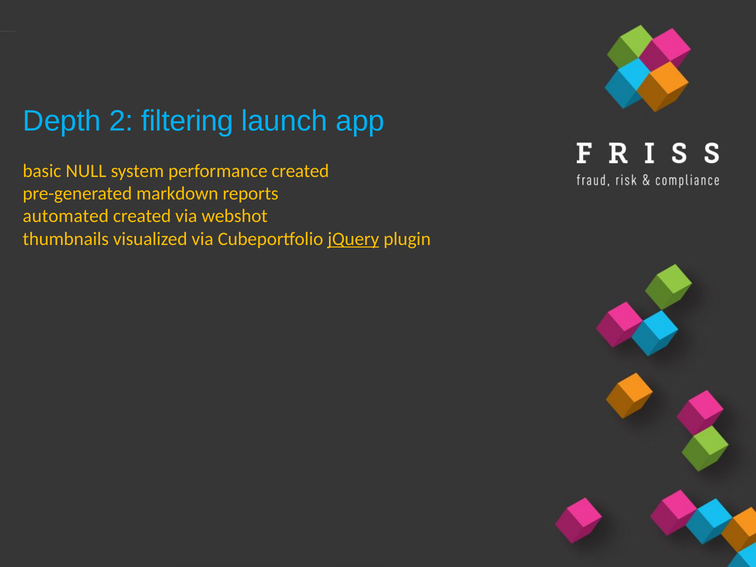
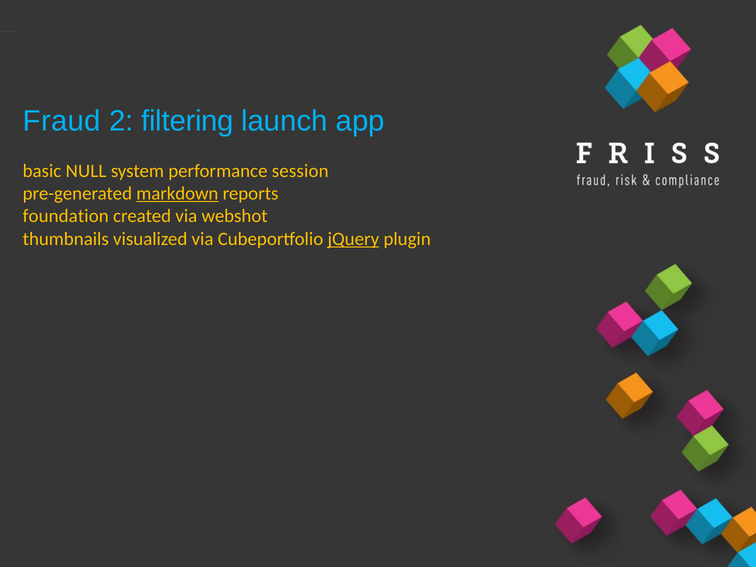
Depth: Depth -> Fraud (62, 121)
performance created: created -> session (300, 171)
markdown underline: none -> present (177, 193)
automated: automated -> foundation (66, 216)
